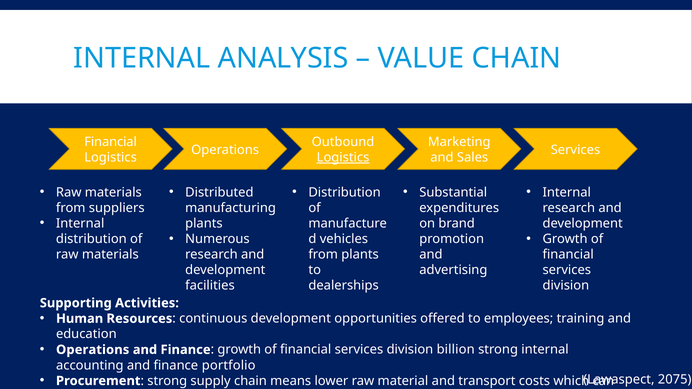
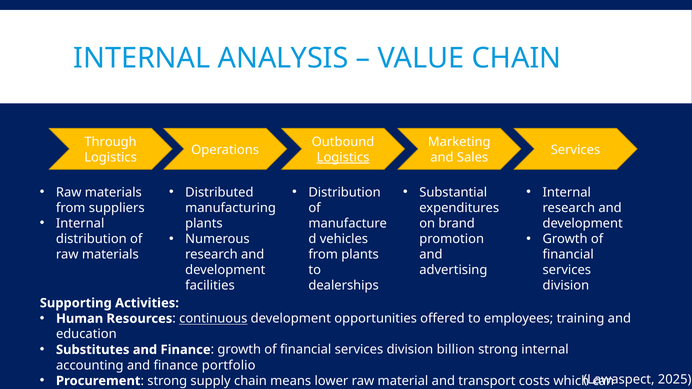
Financial: Financial -> Through (111, 142)
continuous underline: none -> present (213, 319)
Operations: Operations -> Substitutes (93, 350)
2075: 2075 -> 2025 (675, 380)
